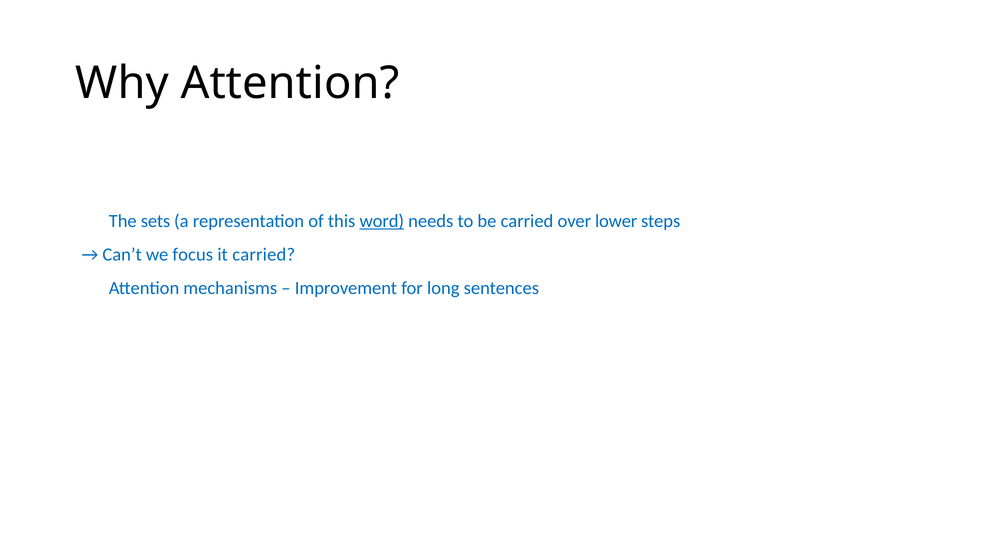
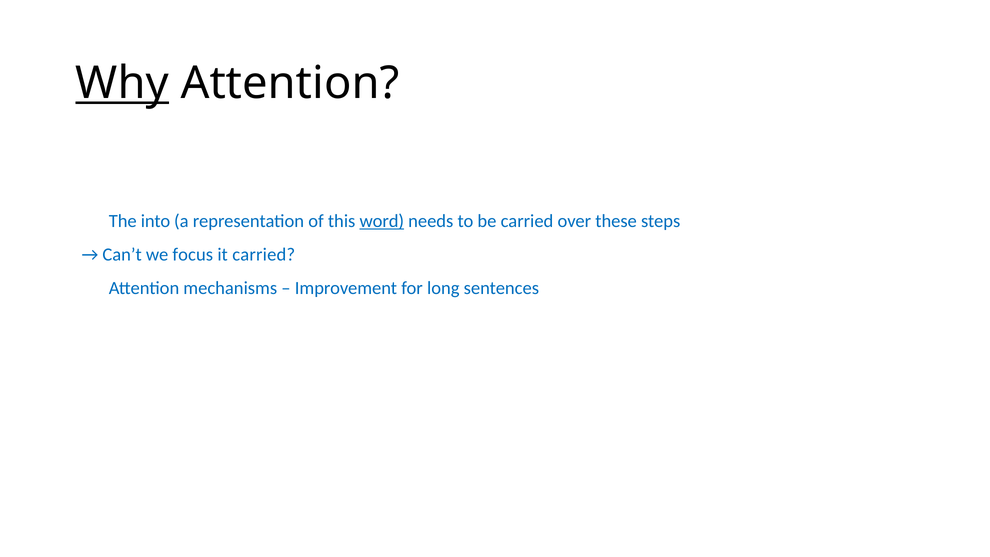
Why underline: none -> present (122, 83)
sets: sets -> into (156, 221)
lower: lower -> these (616, 221)
